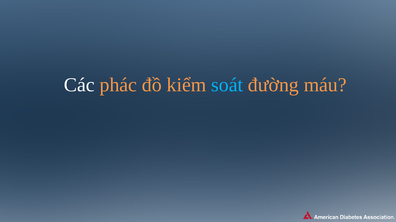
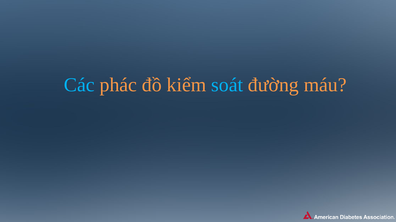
Các colour: white -> light blue (79, 85)
